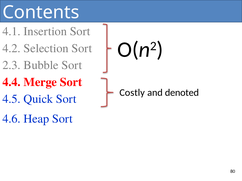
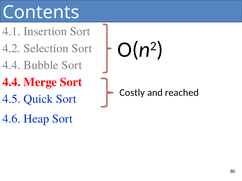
2.3: 2.3 -> 4.4 (11, 65)
denoted: denoted -> reached (182, 93)
